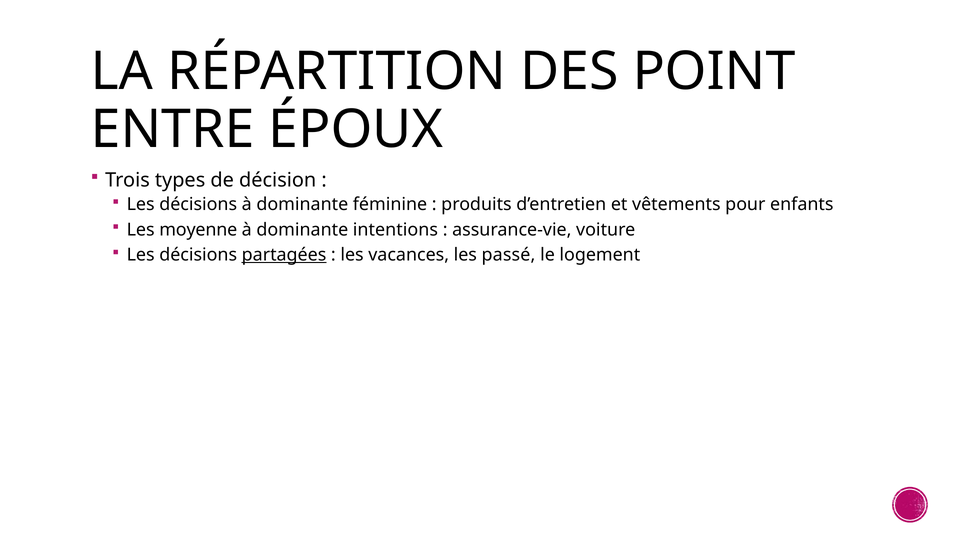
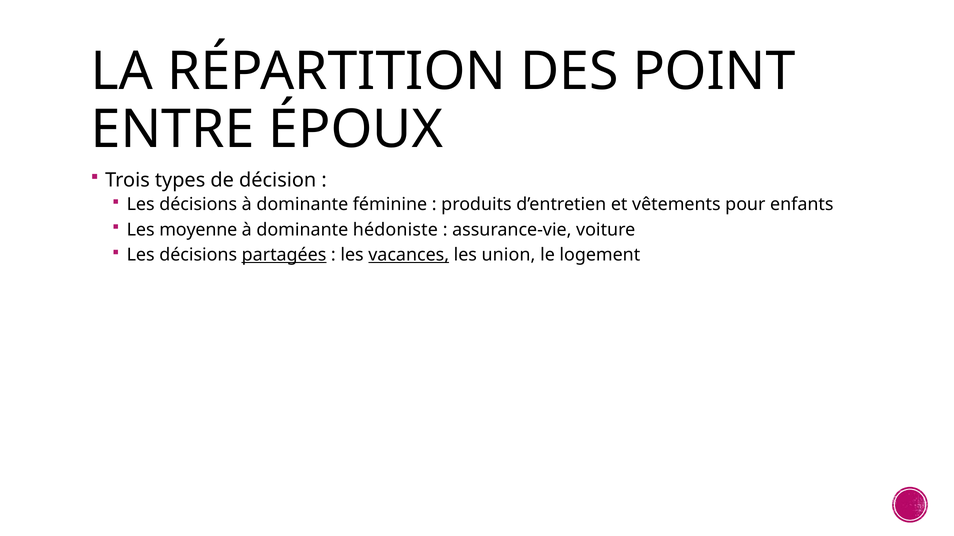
intentions: intentions -> hédoniste (395, 230)
vacances underline: none -> present (409, 255)
passé: passé -> union (508, 255)
